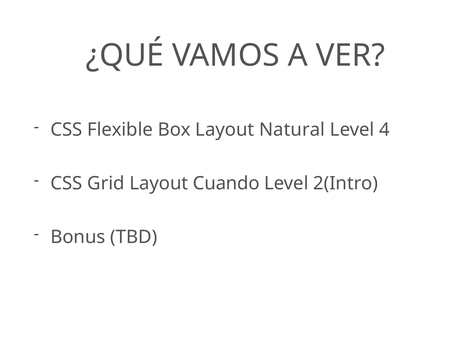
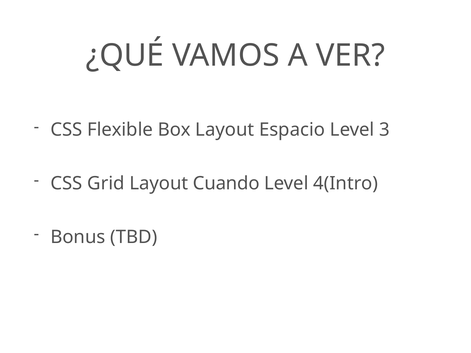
Natural: Natural -> Espacio (292, 130)
4: 4 -> 3 (385, 130)
2(Intro: 2(Intro -> 4(Intro (346, 183)
